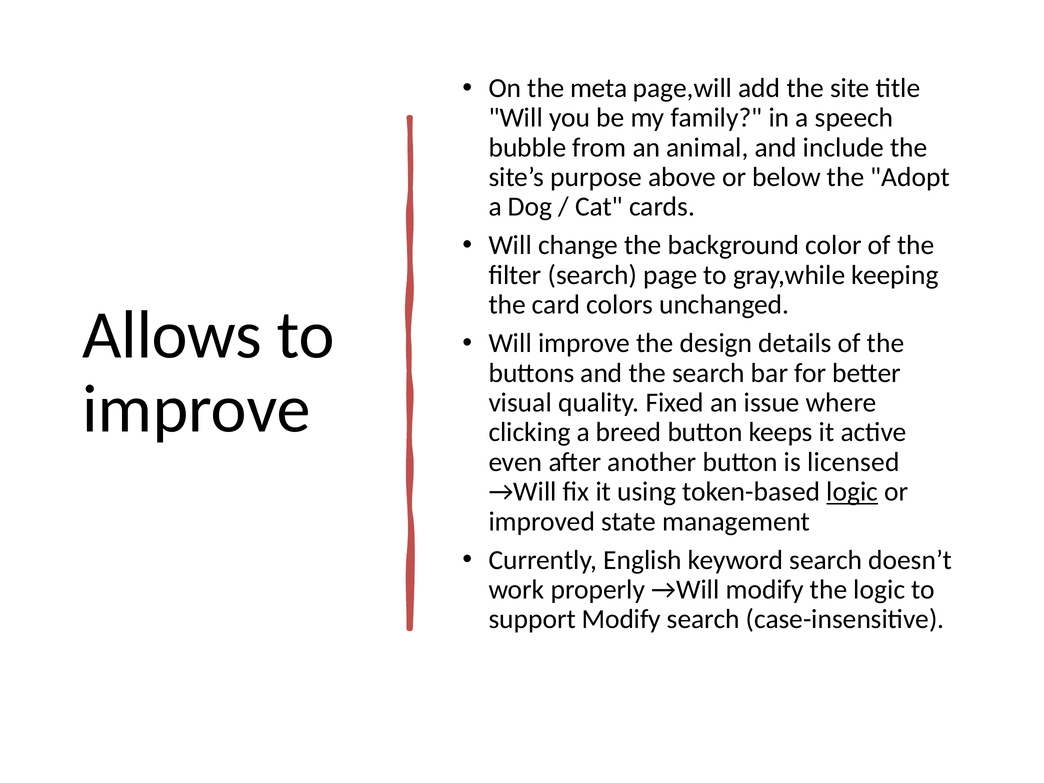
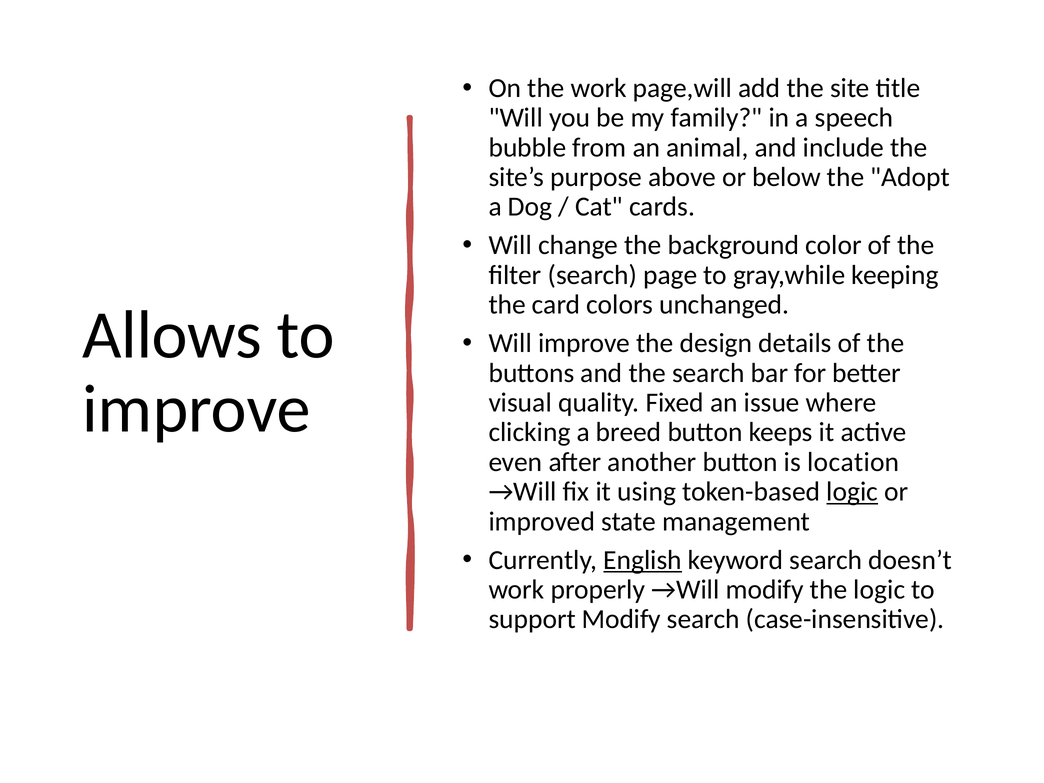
the meta: meta -> work (599, 88)
licensed: licensed -> location (853, 462)
English underline: none -> present (643, 560)
